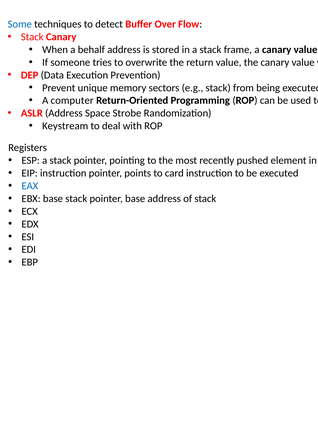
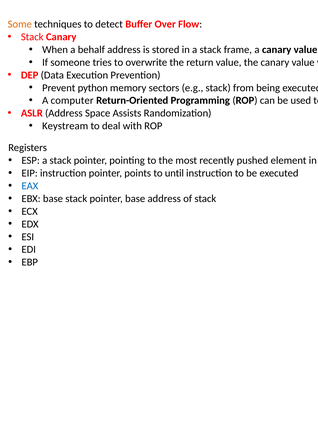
Some colour: blue -> orange (20, 24)
unique: unique -> python (93, 88)
Strobe: Strobe -> Assists (127, 113)
card: card -> until (174, 173)
